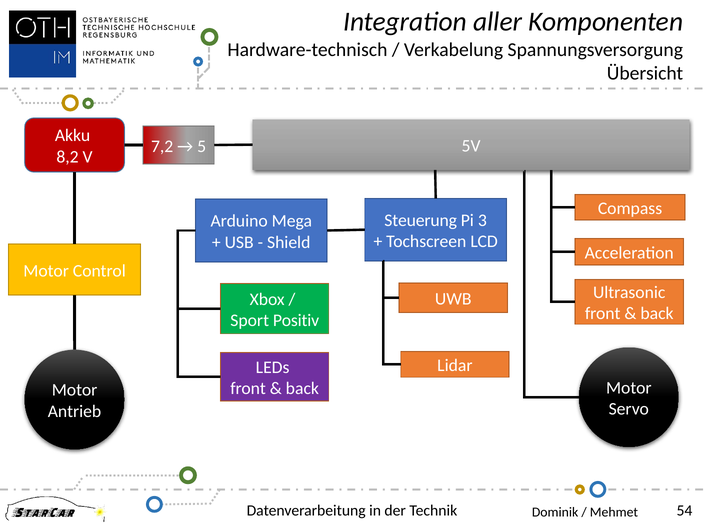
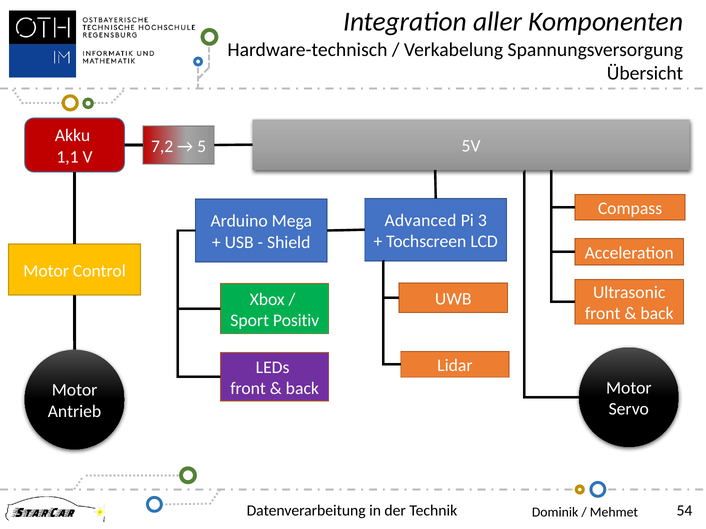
8,2: 8,2 -> 1,1 (68, 157)
Steuerung: Steuerung -> Advanced (420, 221)
